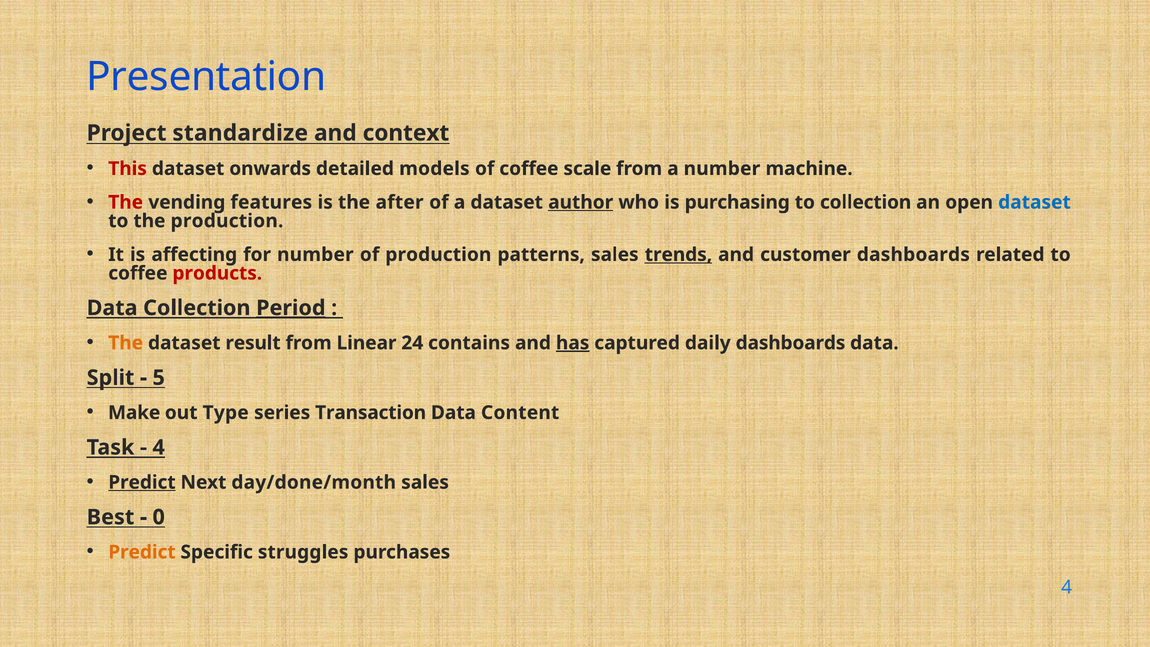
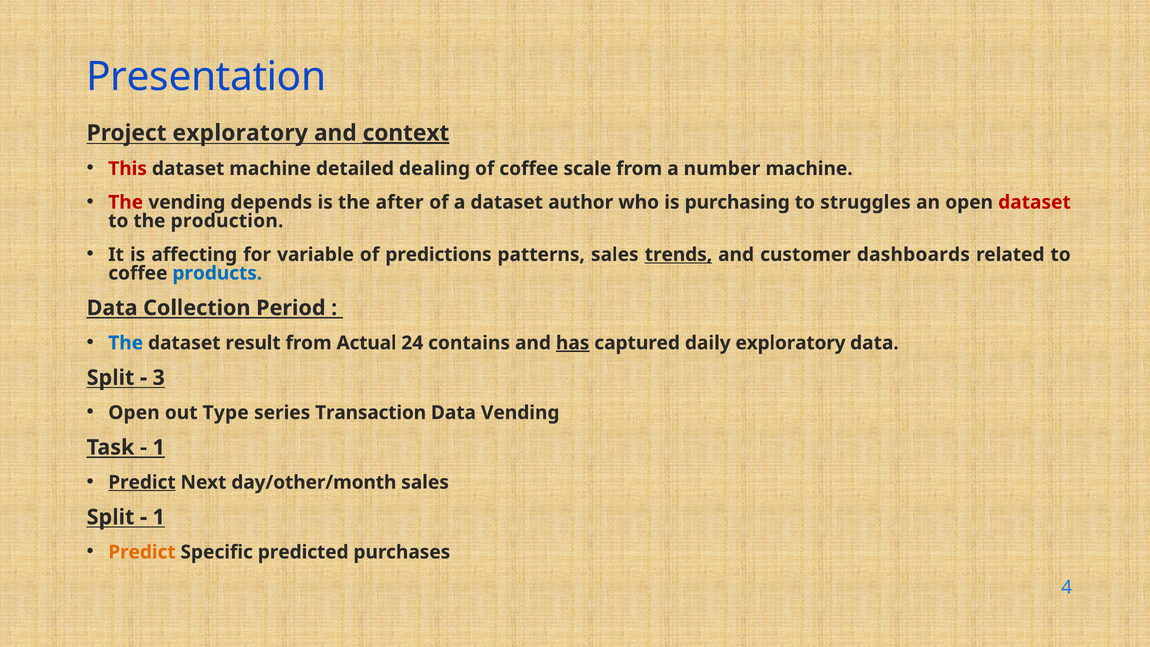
Project standardize: standardize -> exploratory (240, 133)
context underline: none -> present (406, 133)
dataset onwards: onwards -> machine (270, 169)
models: models -> dealing (435, 169)
features: features -> depends (271, 202)
author underline: present -> none (581, 202)
to collection: collection -> struggles (865, 202)
dataset colour: blue -> red (1034, 202)
for number: number -> variable (315, 255)
of production: production -> predictions (438, 255)
products colour: red -> blue (217, 273)
Period underline: present -> none (291, 308)
The colour: orange -> blue (126, 343)
Linear: Linear -> Actual (367, 343)
daily dashboards: dashboards -> exploratory (791, 343)
5: 5 -> 3 (159, 378)
Make: Make -> Open (134, 413)
Data Content: Content -> Vending (520, 413)
4: 4 -> 1 (159, 447)
day/done/month: day/done/month -> day/other/month (314, 482)
Best: Best -> Split (111, 517)
0: 0 -> 1 (159, 517)
struggles: struggles -> predicted (303, 552)
